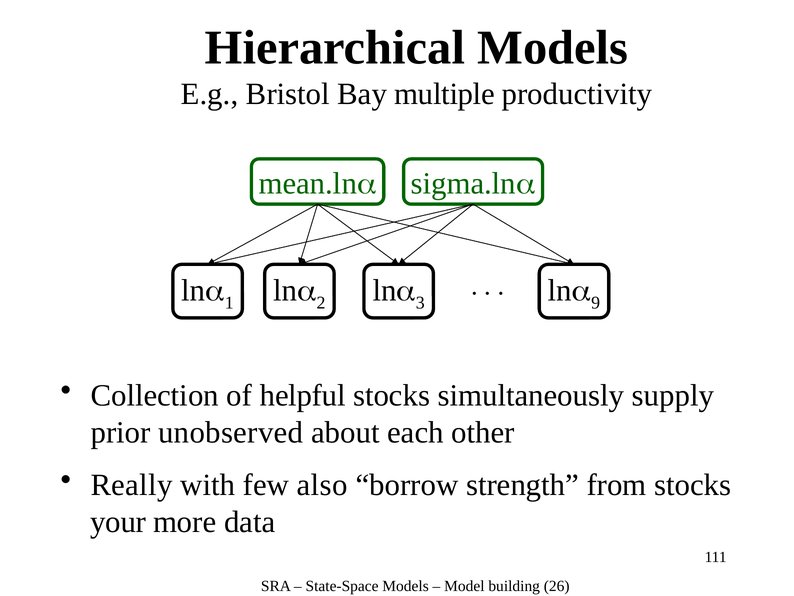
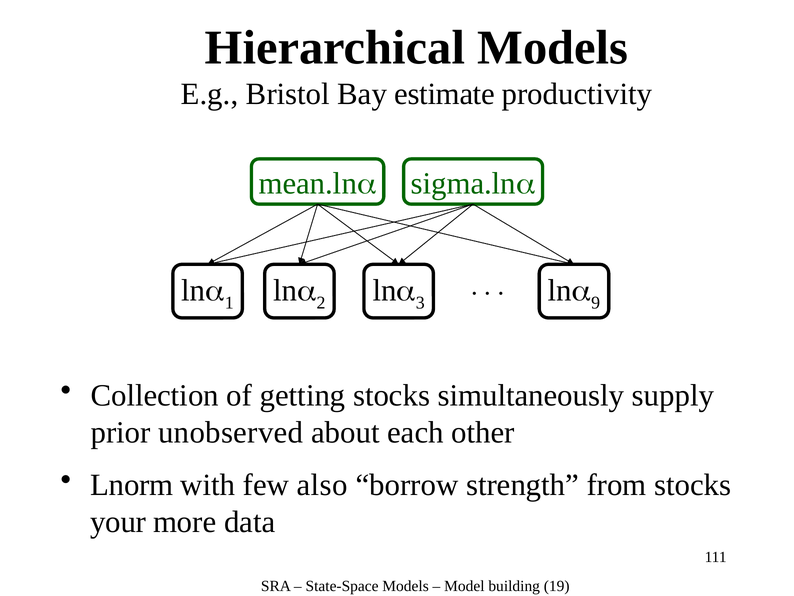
multiple: multiple -> estimate (445, 94)
helpful: helpful -> getting (303, 395)
Really: Really -> Lnorm (132, 485)
26: 26 -> 19 (557, 586)
